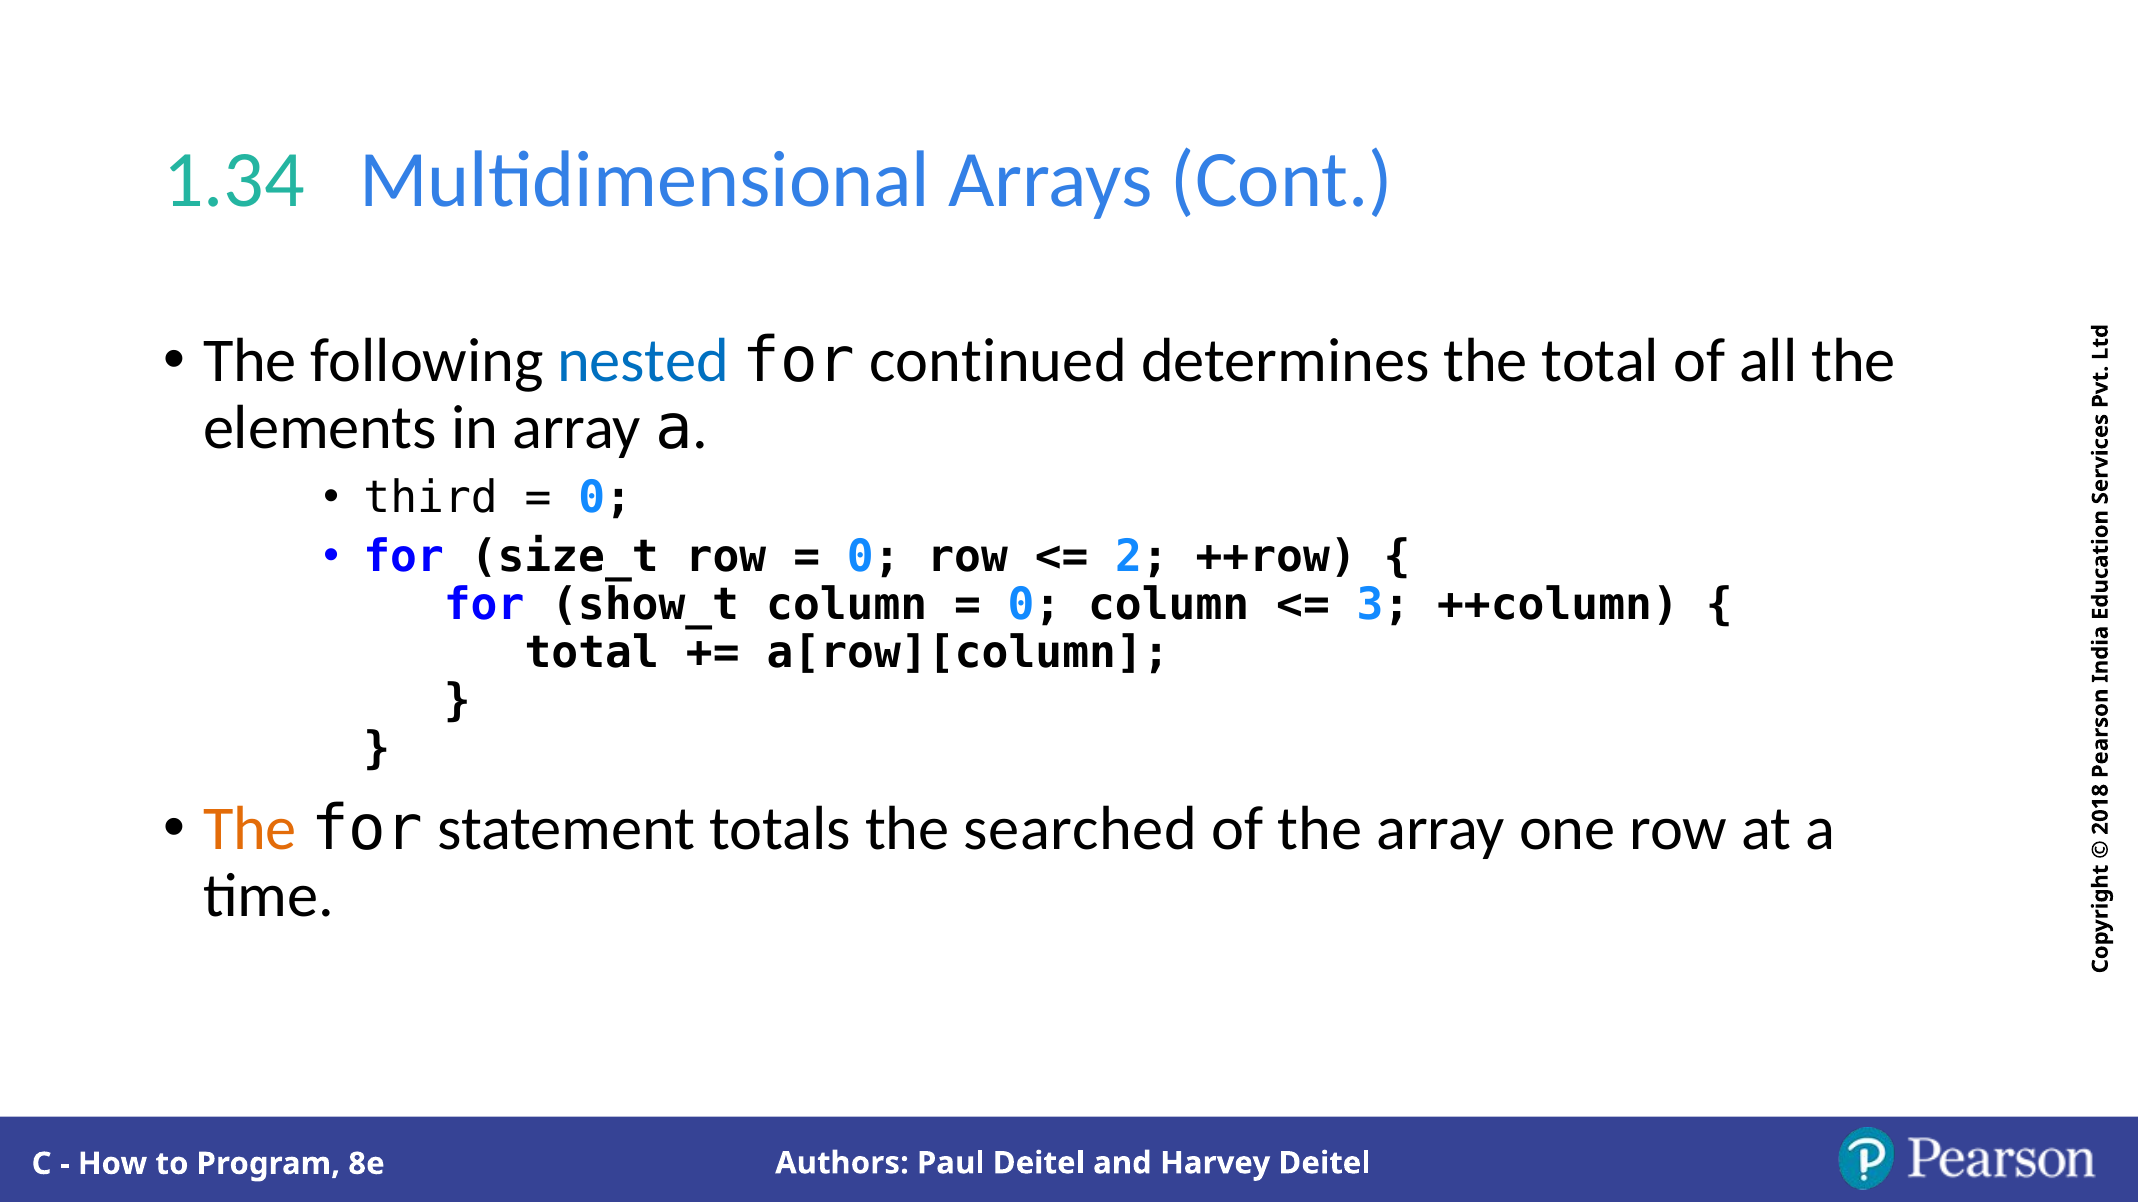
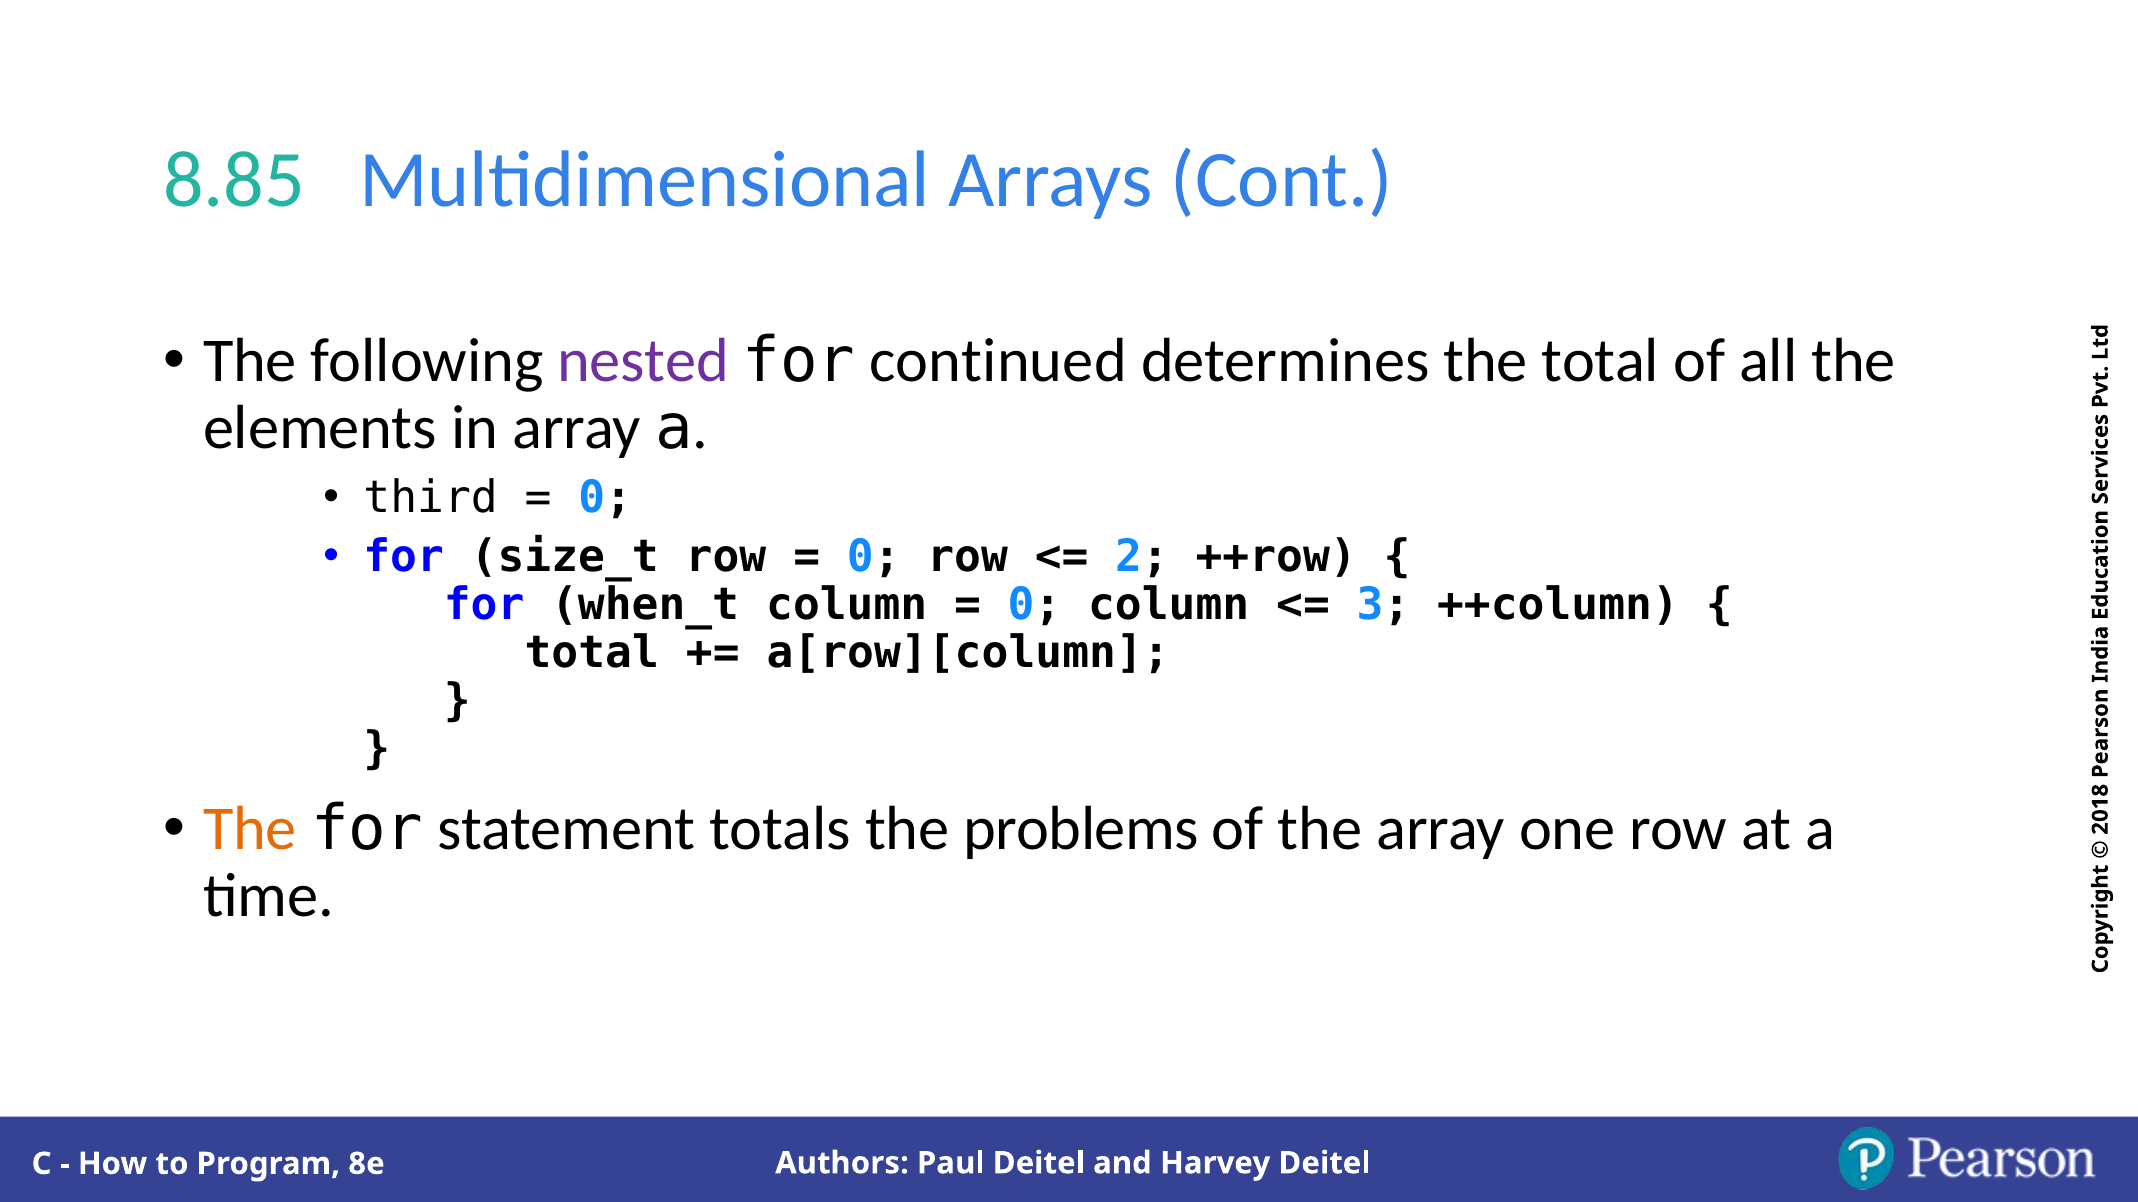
1.34: 1.34 -> 8.85 (234, 180)
nested colour: blue -> purple (643, 361)
show_t: show_t -> when_t (645, 605)
searched: searched -> problems (1081, 829)
